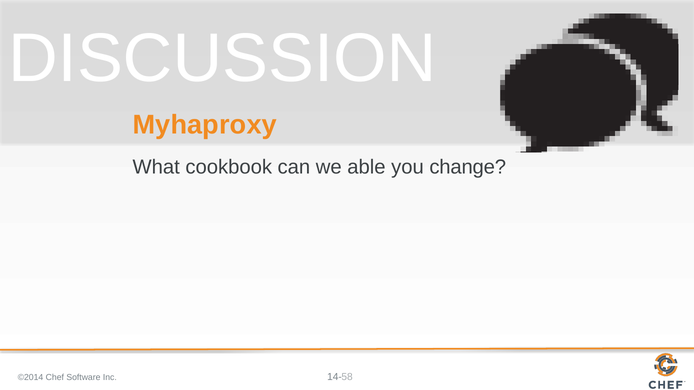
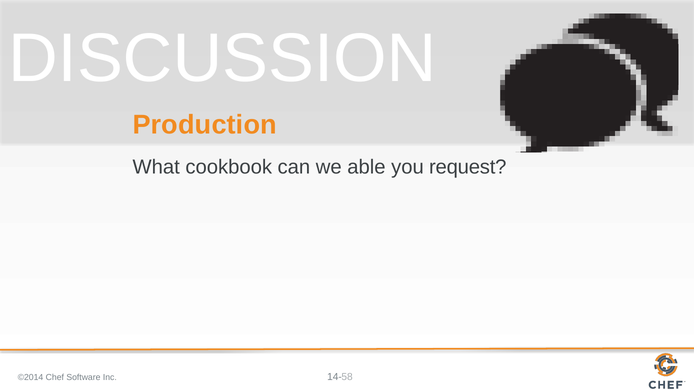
Myhaproxy: Myhaproxy -> Production (205, 125)
change: change -> request (468, 167)
